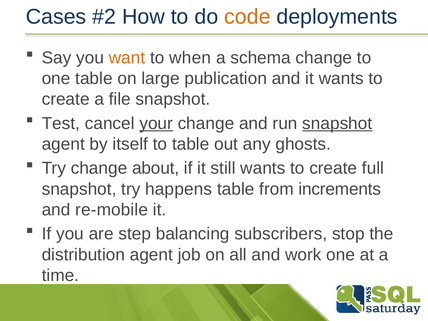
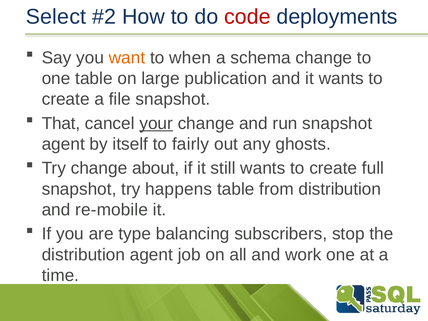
Cases: Cases -> Select (56, 17)
code colour: orange -> red (247, 17)
Test: Test -> That (61, 123)
snapshot underline: present -> none (337, 123)
to table: table -> fairly (191, 144)
from increments: increments -> distribution (340, 189)
step: step -> type (135, 234)
